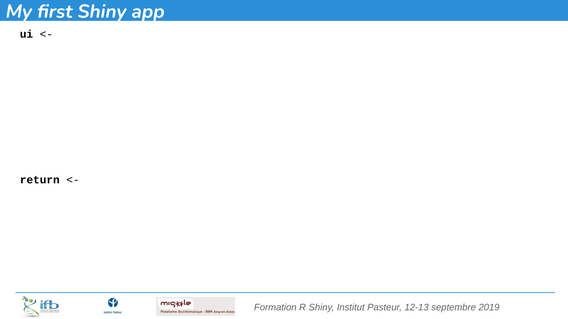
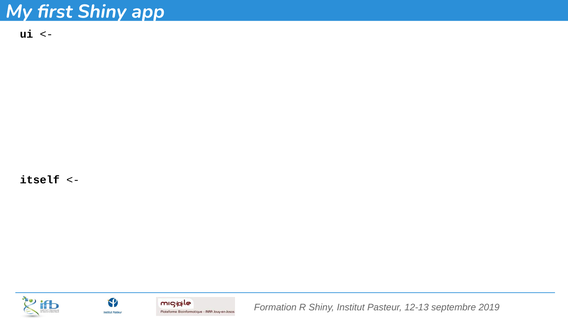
return: return -> itself (40, 180)
